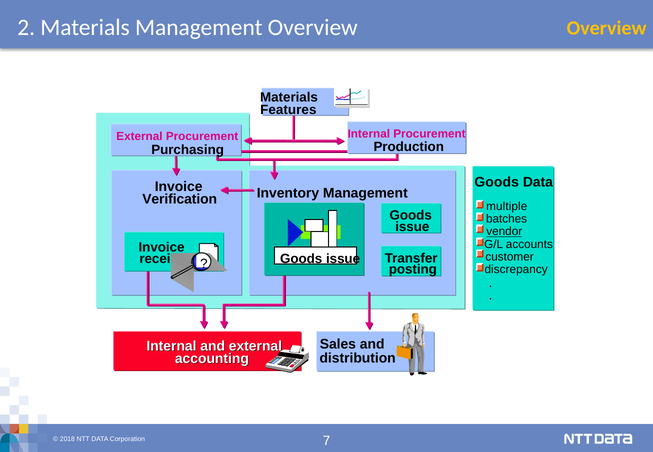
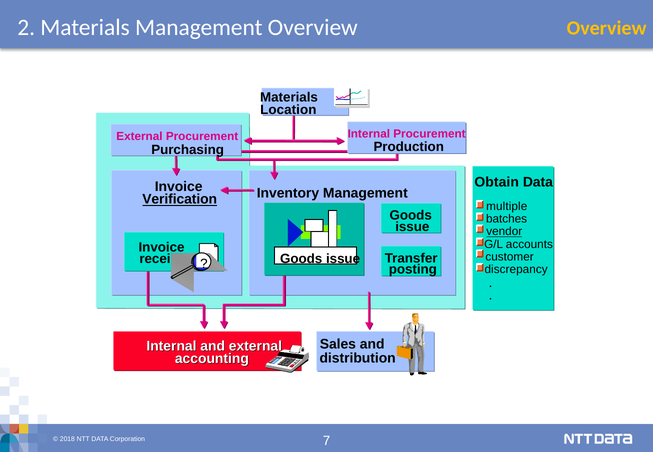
Features: Features -> Location (288, 110)
Goods: Goods -> Obtain (497, 182)
Verification underline: none -> present (180, 199)
